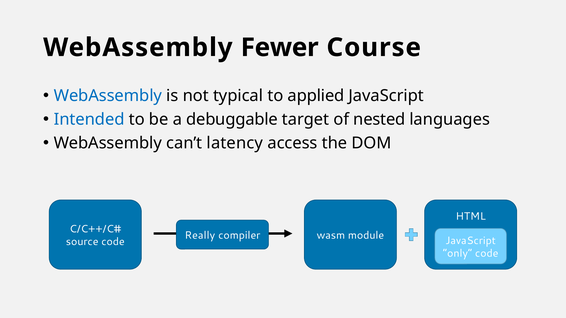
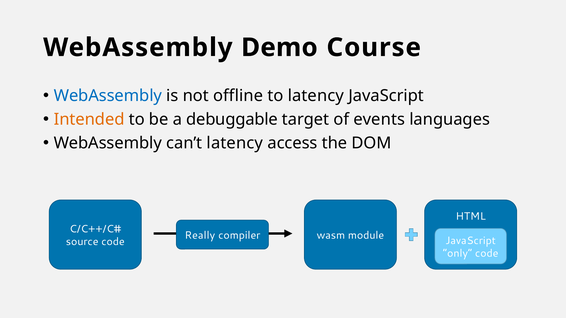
Fewer: Fewer -> Demo (279, 48)
typical: typical -> offline (238, 96)
to applied: applied -> latency (316, 96)
Intended colour: blue -> orange (89, 120)
nested: nested -> events (379, 120)
